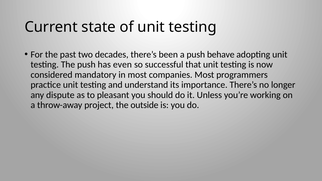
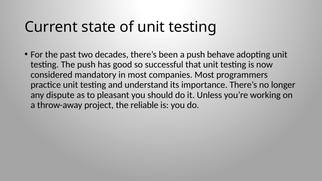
even: even -> good (122, 65)
outside: outside -> reliable (144, 105)
